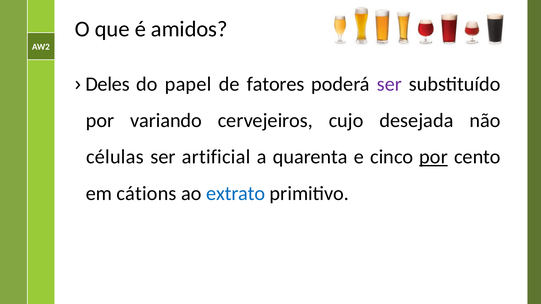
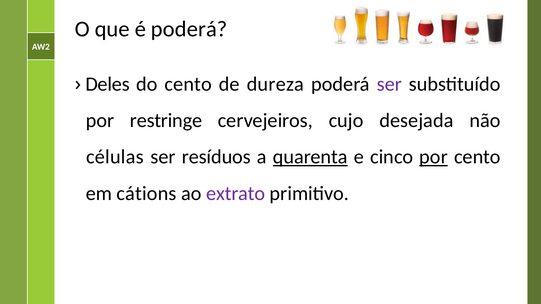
é amidos: amidos -> poderá (189, 29)
do papel: papel -> cento (188, 84)
fatores: fatores -> dureza (275, 84)
variando: variando -> restringe (166, 121)
artificial: artificial -> resíduos (216, 157)
quarenta underline: none -> present (310, 157)
extrato colour: blue -> purple (236, 194)
